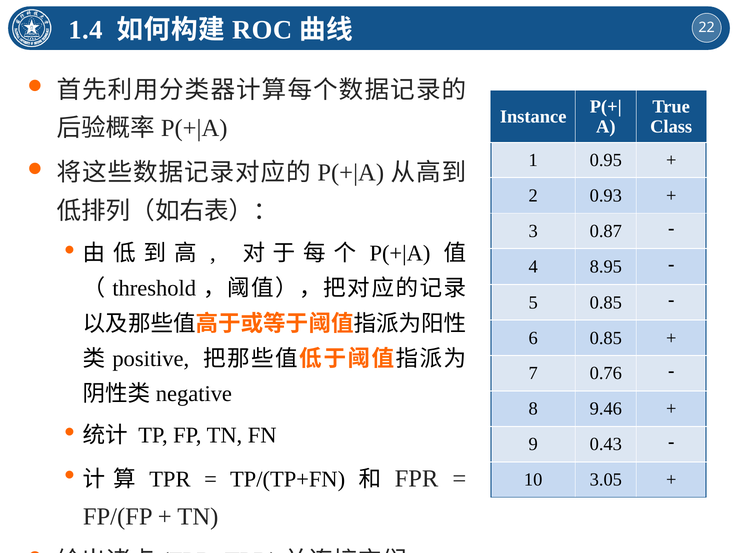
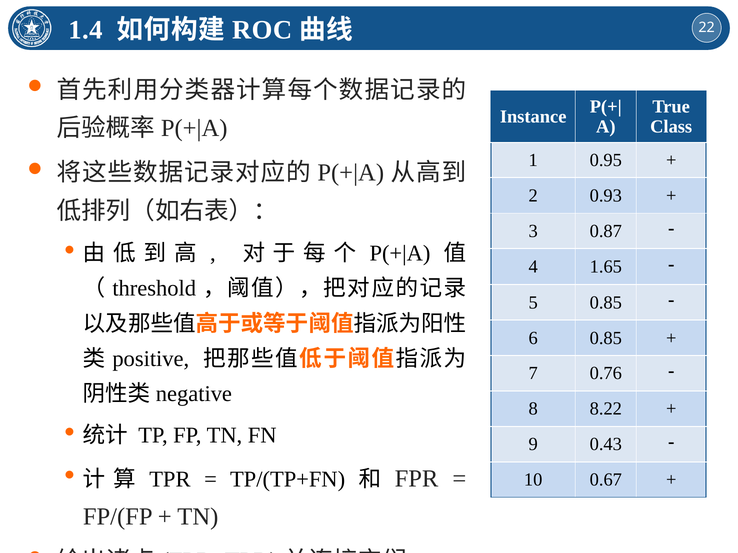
8.95: 8.95 -> 1.65 (606, 267)
9.46: 9.46 -> 8.22 (606, 409)
3.05: 3.05 -> 0.67 (606, 480)
